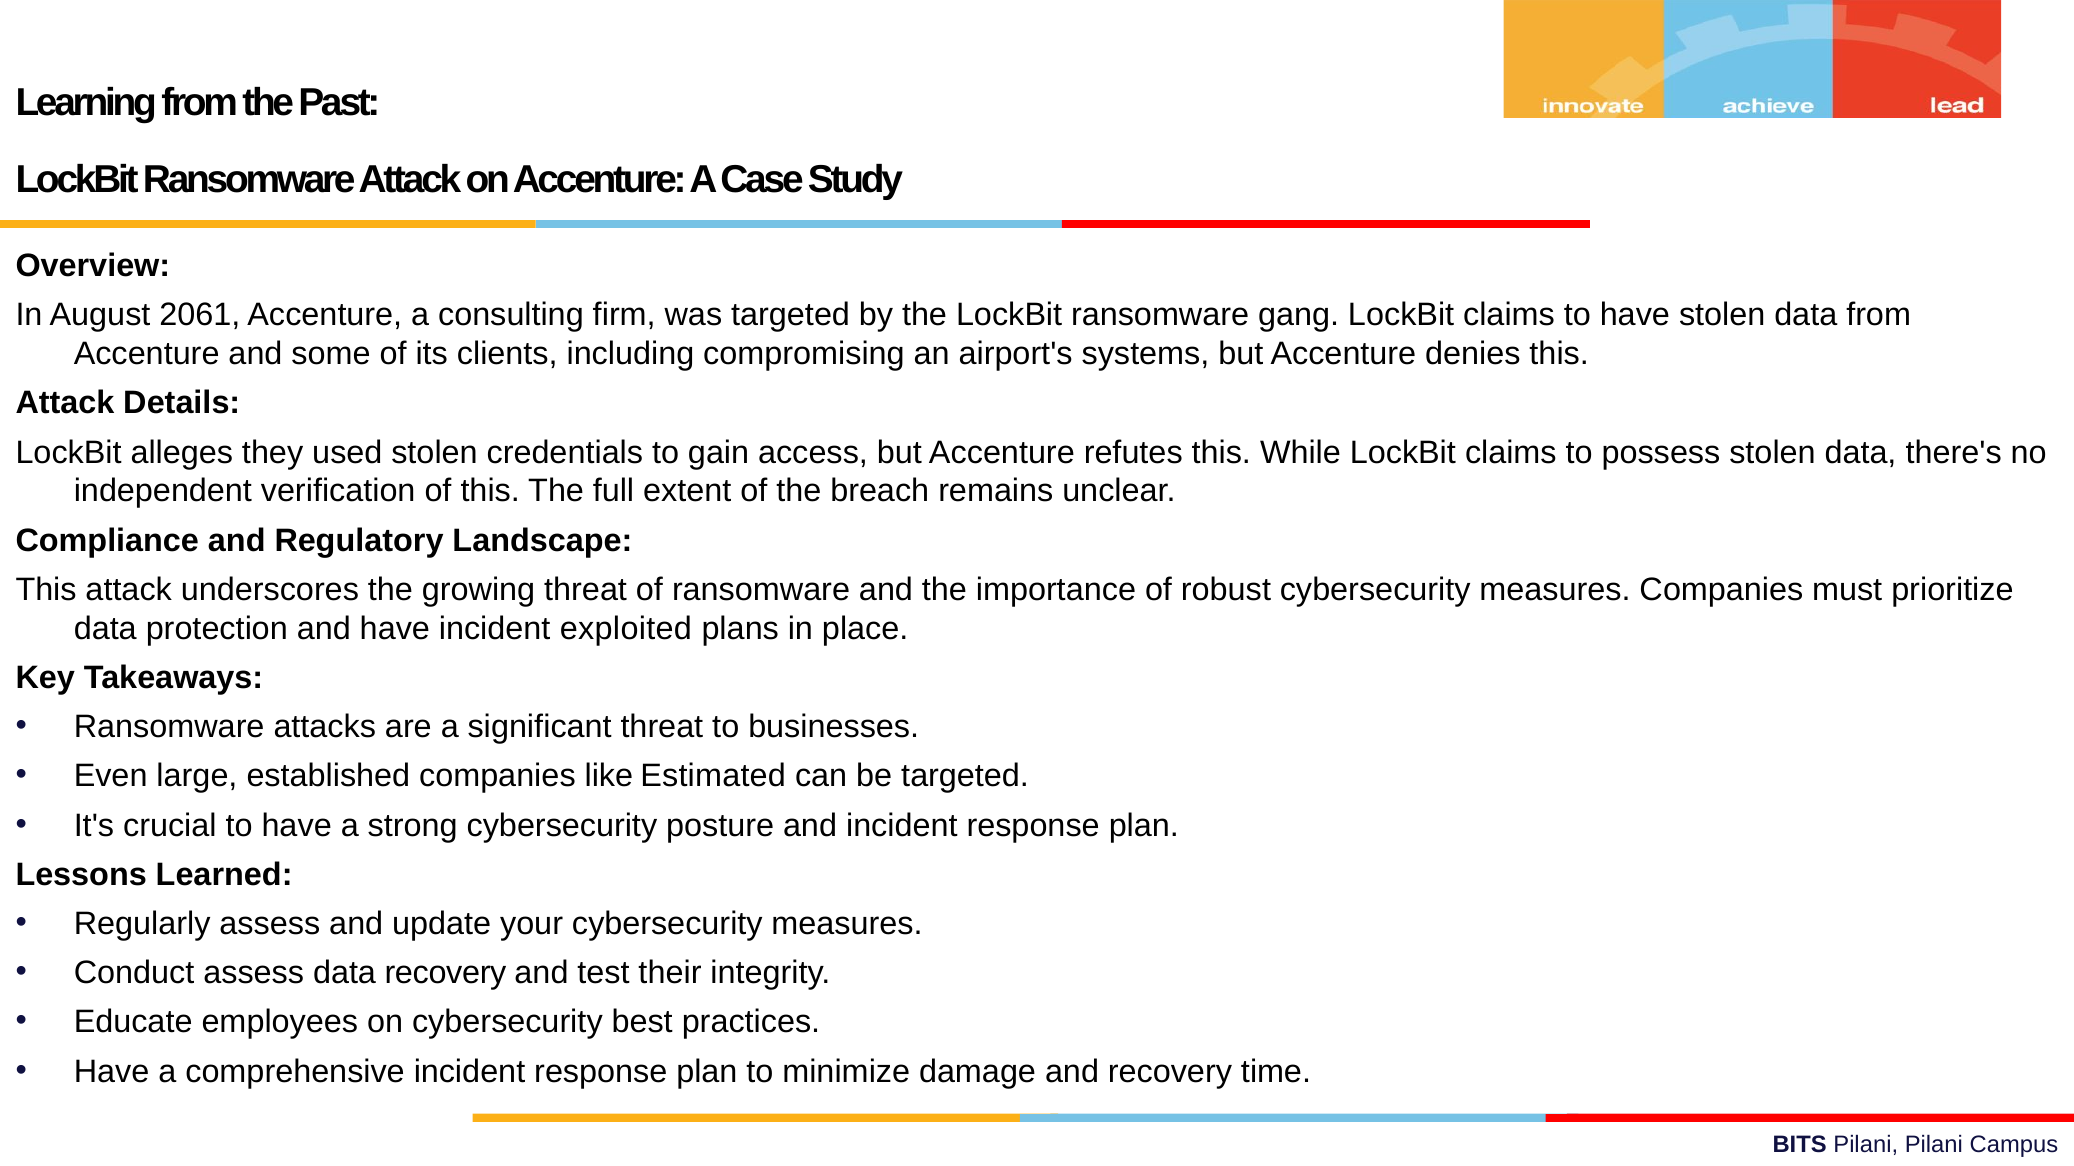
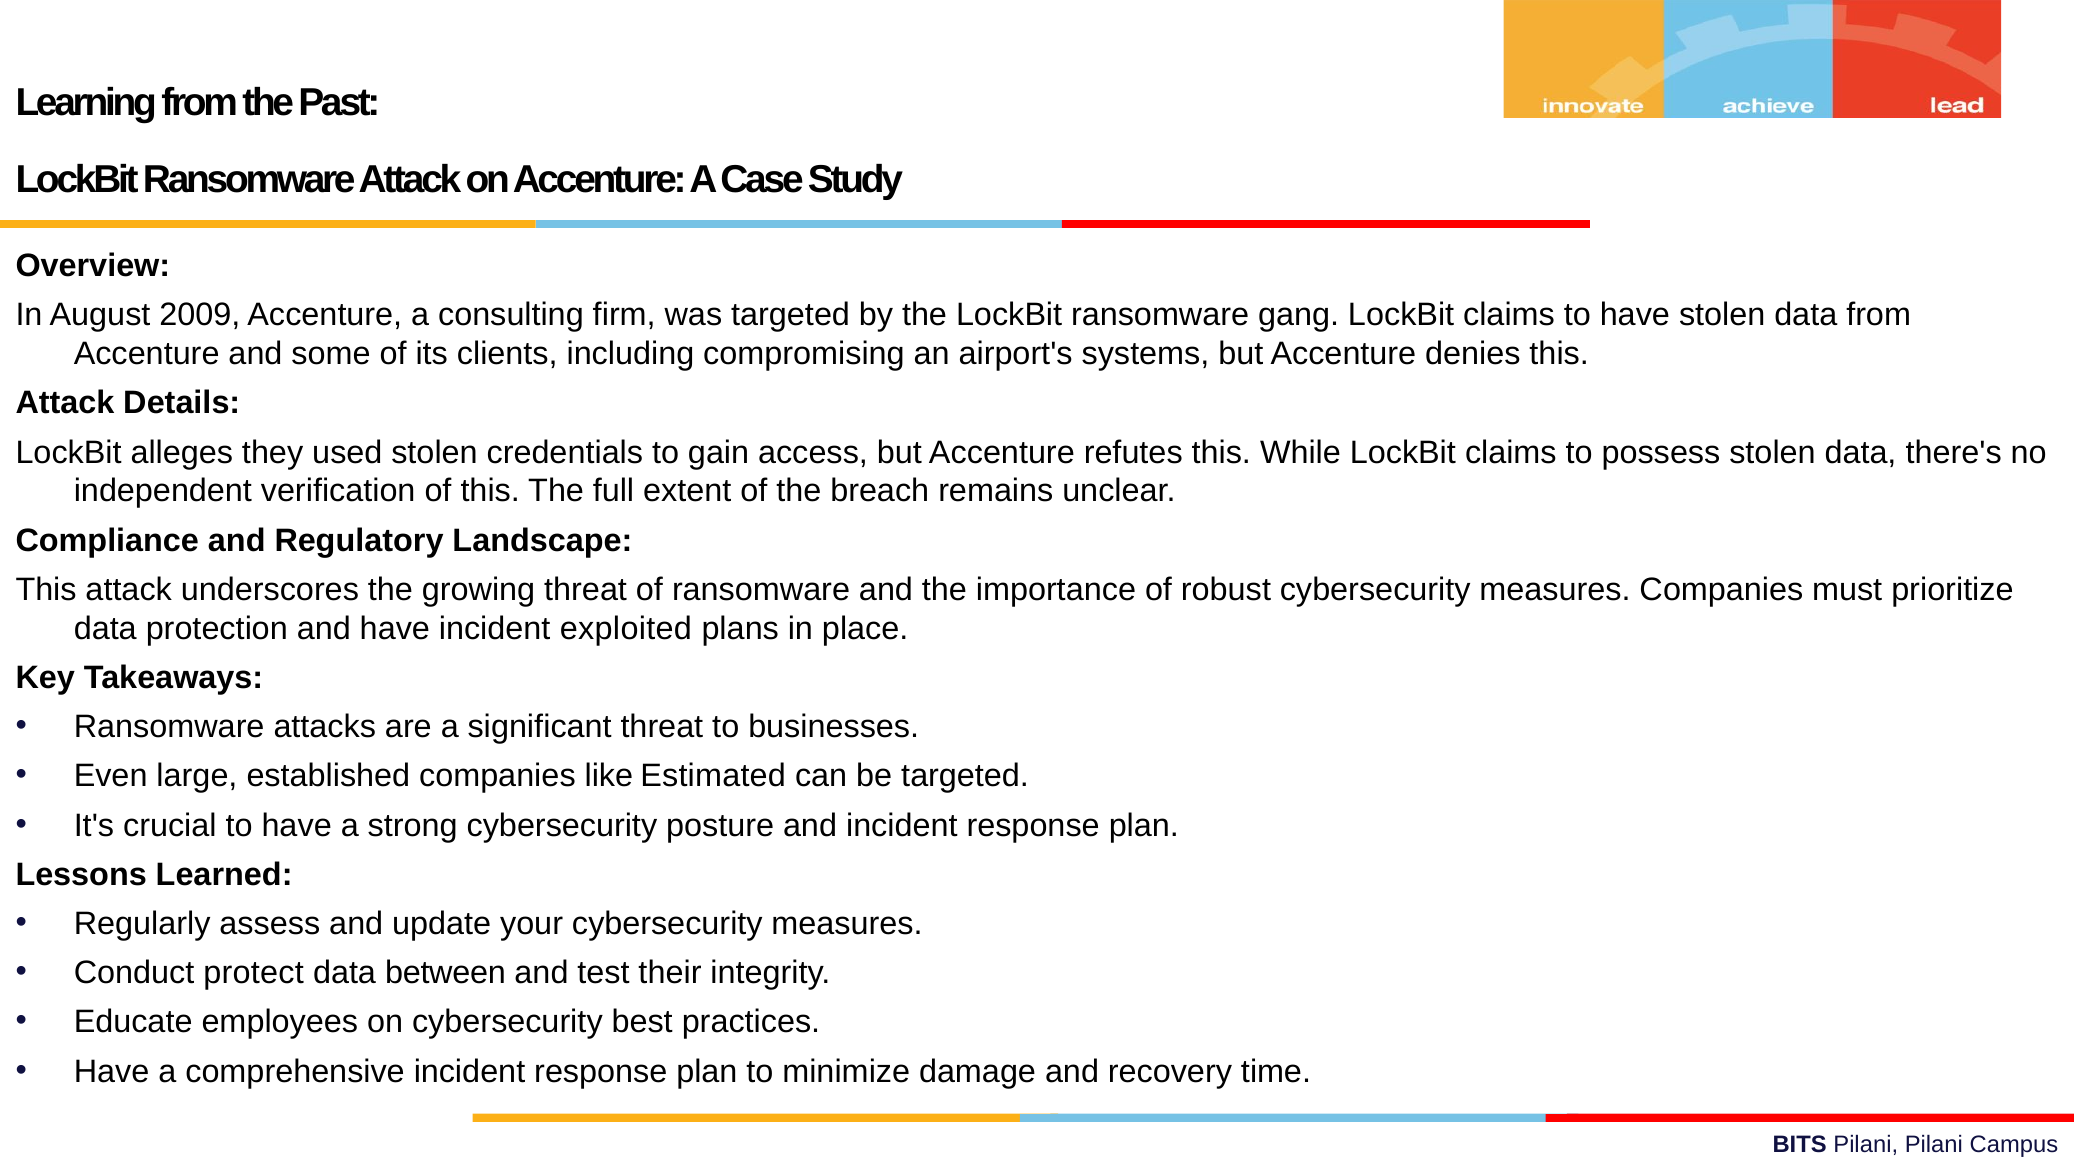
2061: 2061 -> 2009 (200, 315)
Conduct assess: assess -> protect (254, 973)
data recovery: recovery -> between (445, 973)
